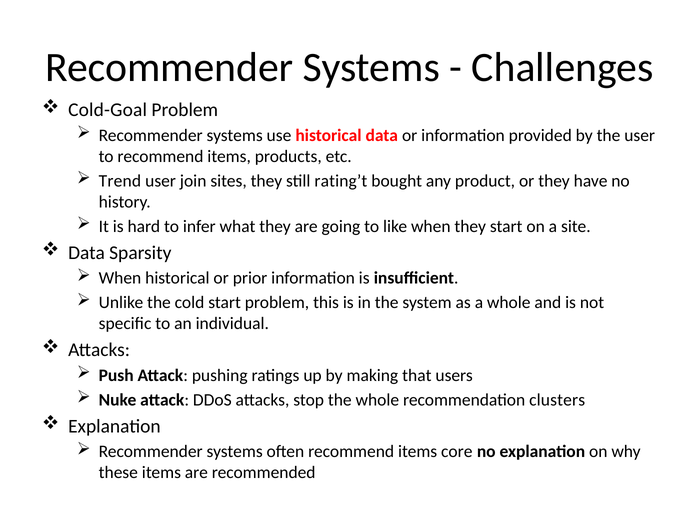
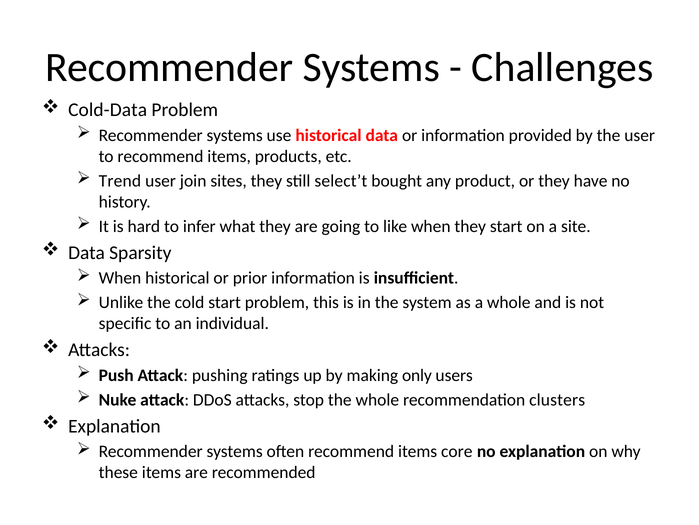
Cold-Goal: Cold-Goal -> Cold-Data (108, 110)
rating’t: rating’t -> select’t (341, 181)
that: that -> only (417, 375)
